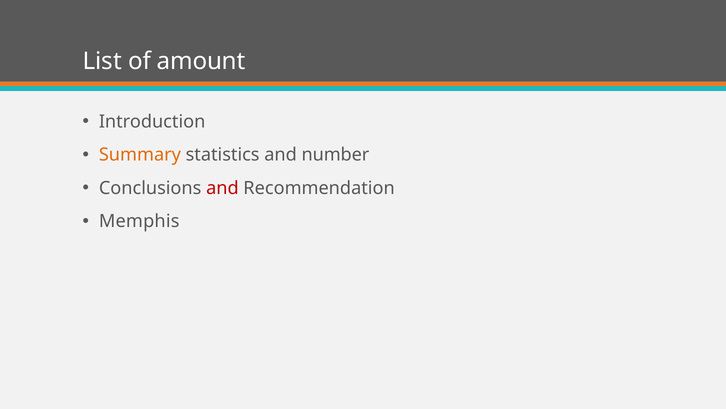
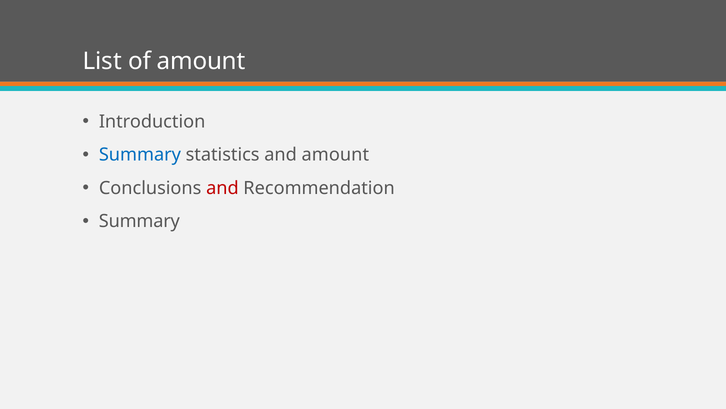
Summary colour: orange -> blue (140, 155)
and number: number -> amount (335, 155)
Memphis: Memphis -> Summary (139, 221)
